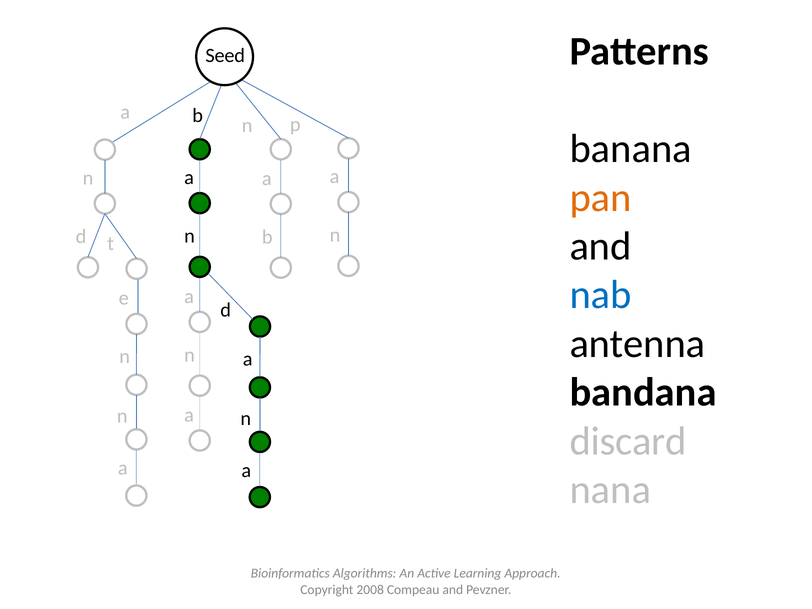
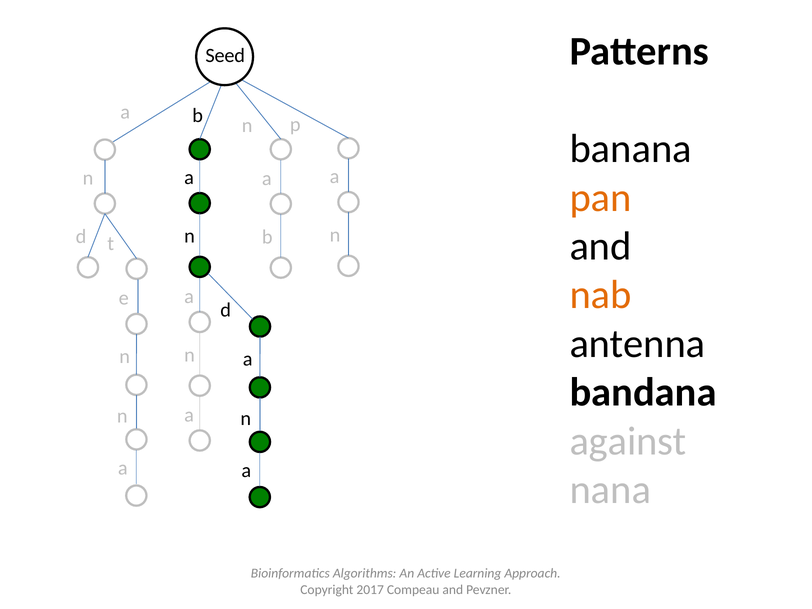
nab colour: blue -> orange (601, 295)
discard: discard -> against (628, 441)
2008: 2008 -> 2017 (370, 590)
